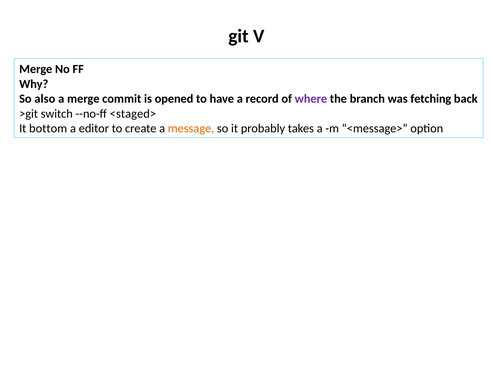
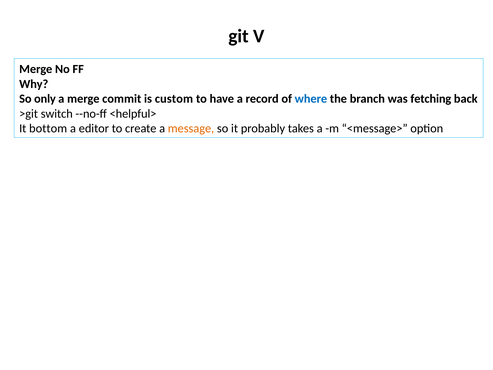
also: also -> only (45, 99)
opened: opened -> custom (174, 99)
where colour: purple -> blue (311, 99)
<staged>: <staged> -> <helpful> (133, 114)
